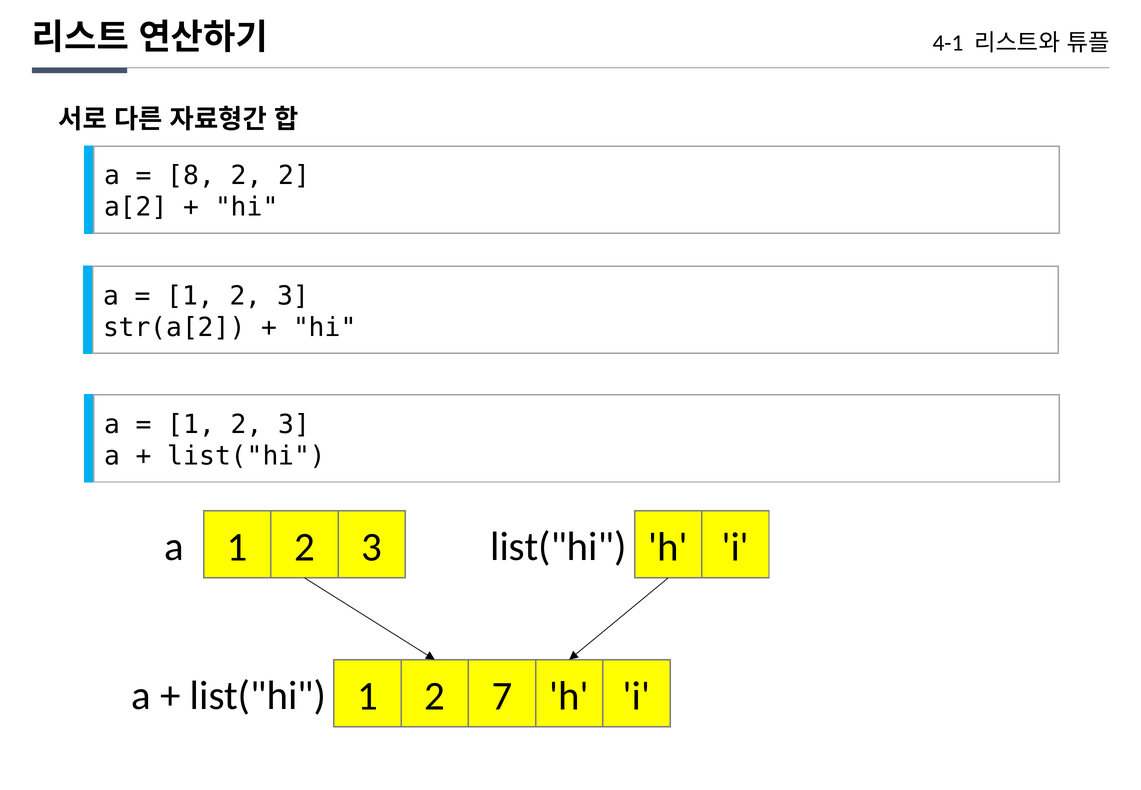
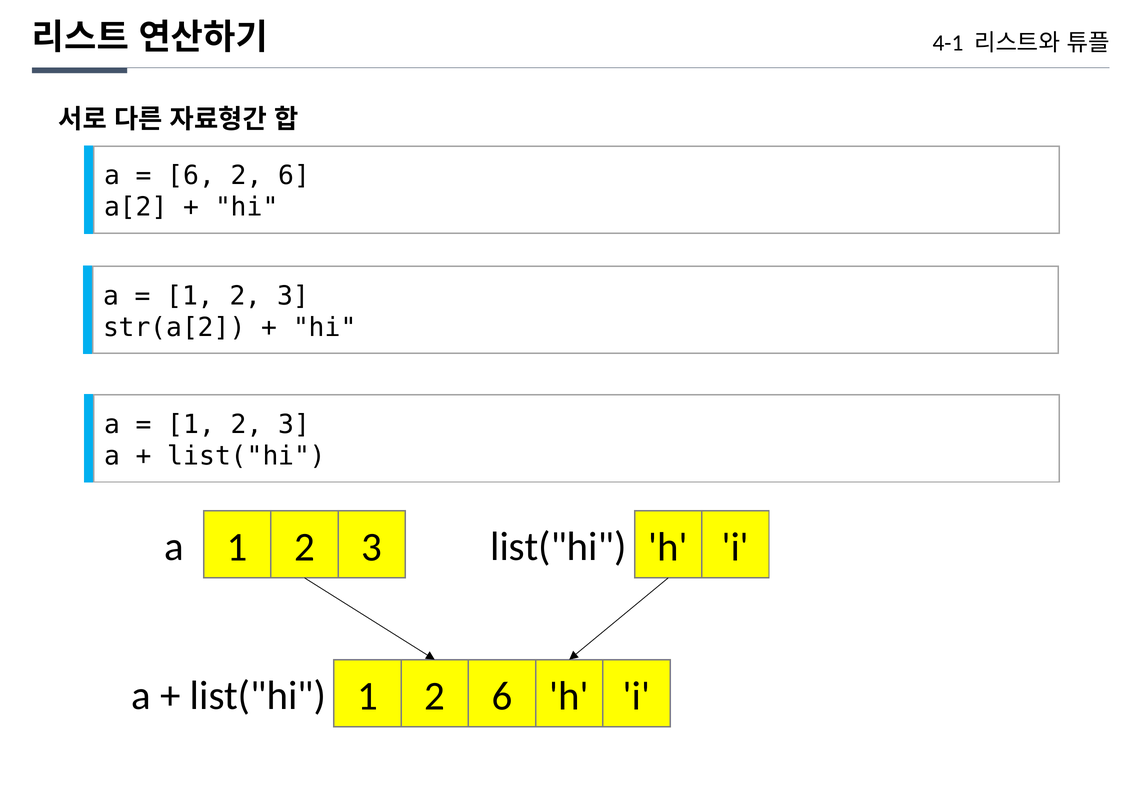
8: 8 -> 6 (191, 176)
2: 2 -> 6 (294, 176)
1 2 7: 7 -> 6 (502, 696)
